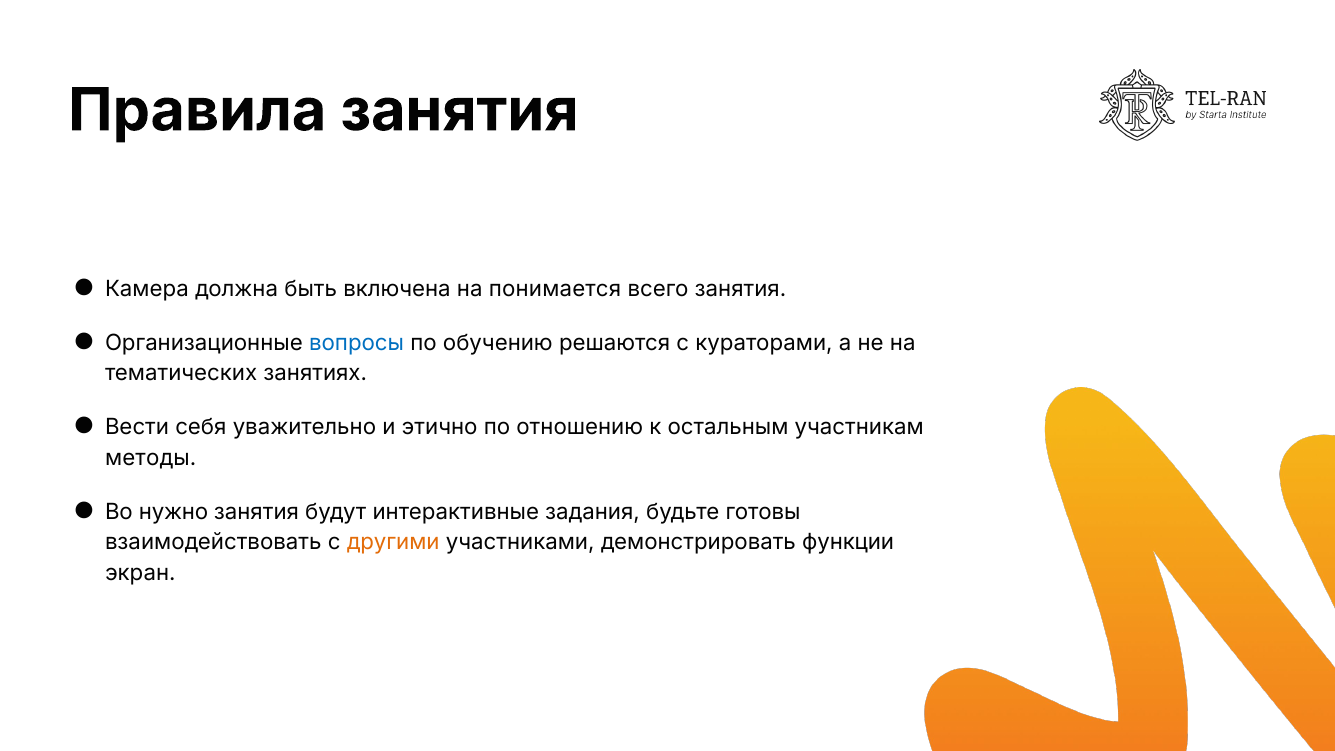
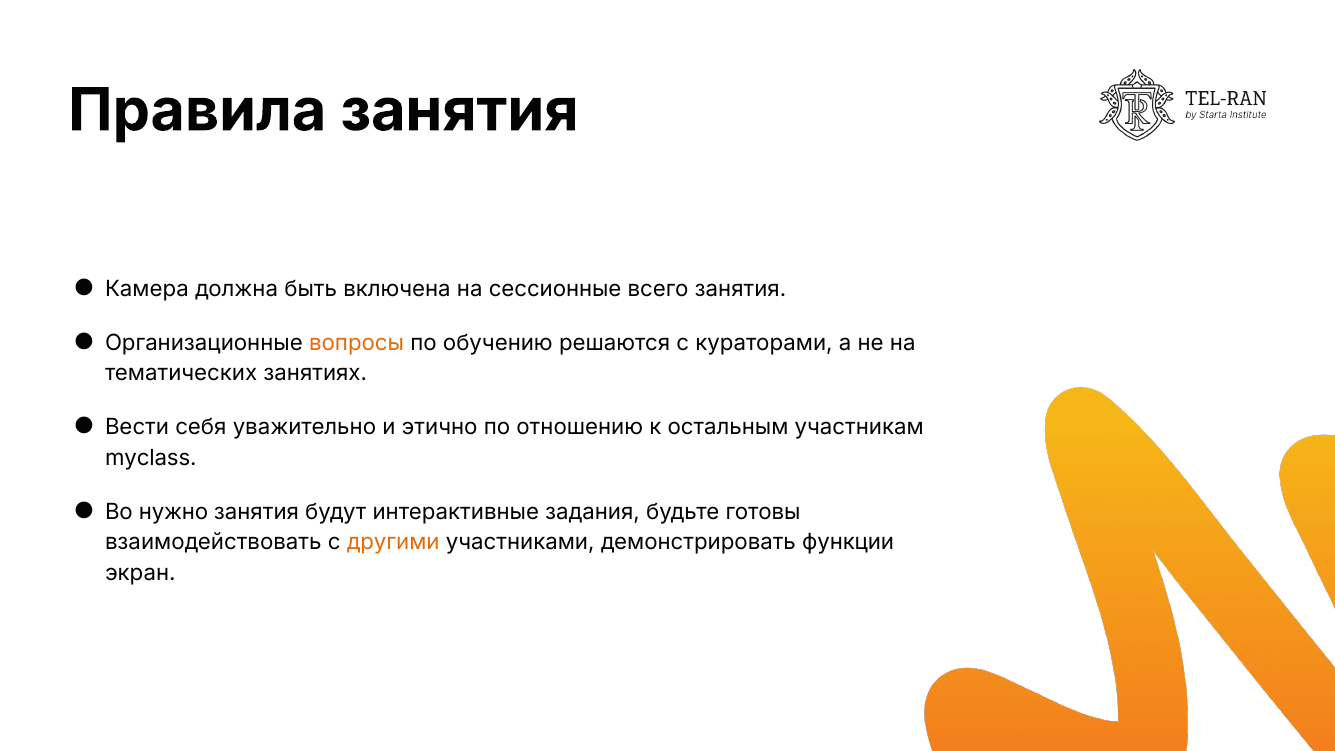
понимается: понимается -> сессионные (555, 289)
вопросы colour: blue -> orange (357, 343)
методы: методы -> myclass (151, 458)
